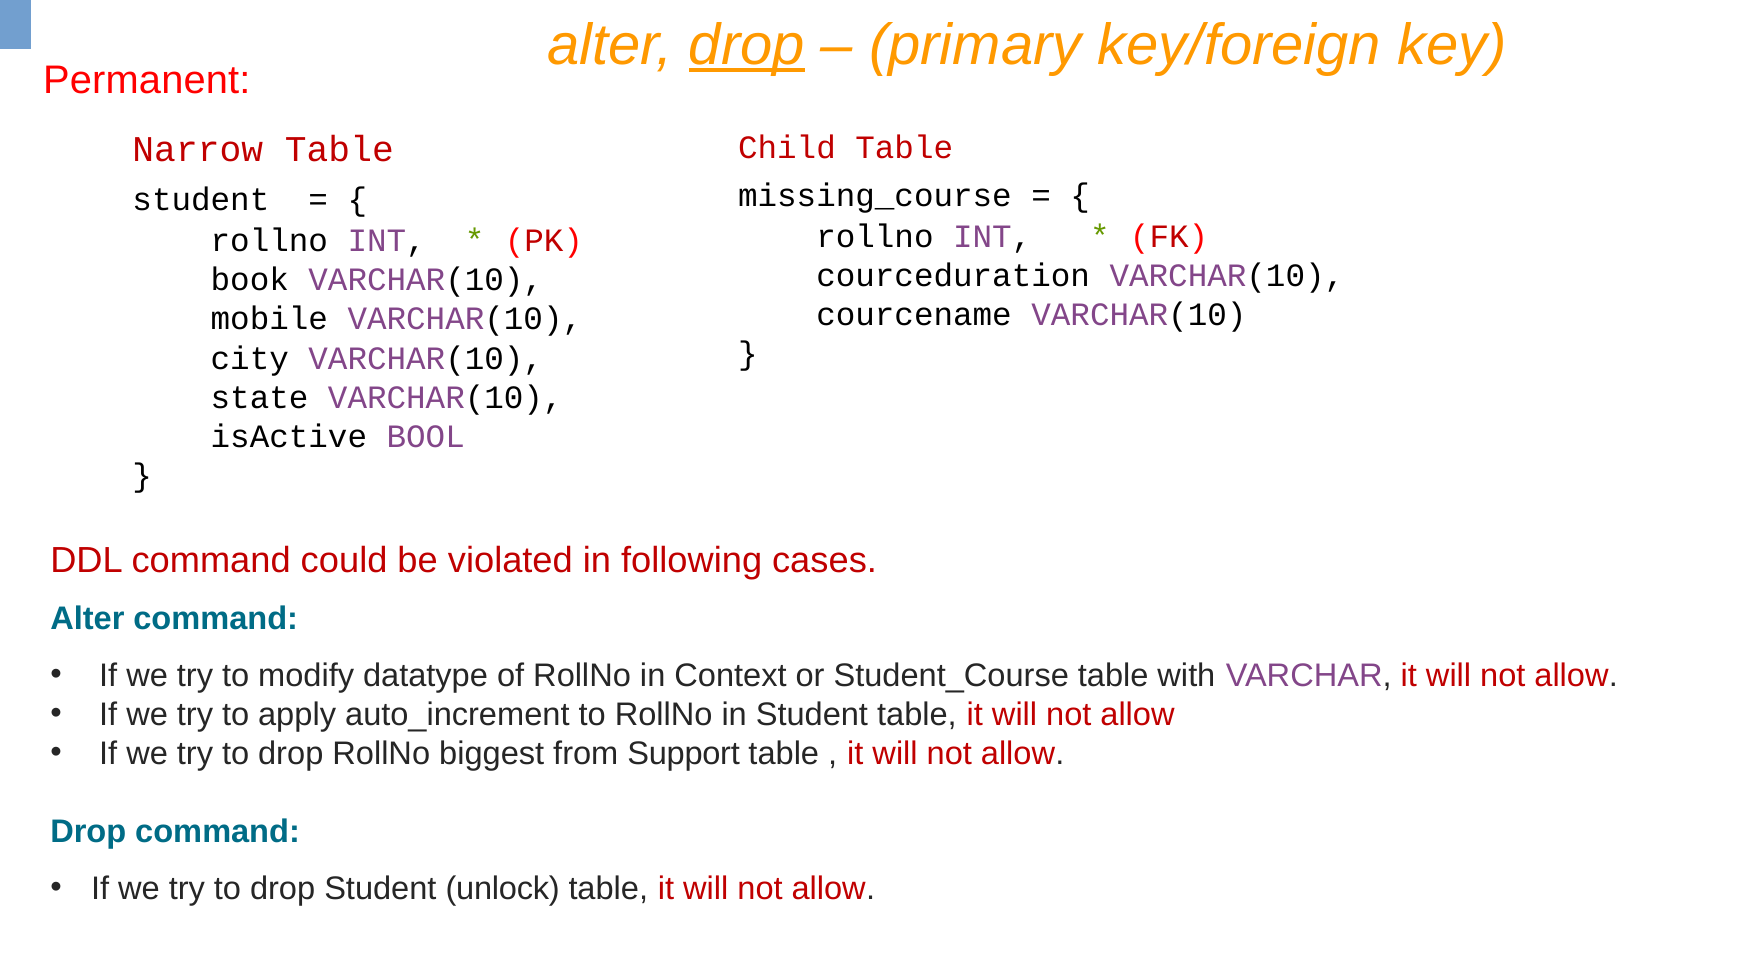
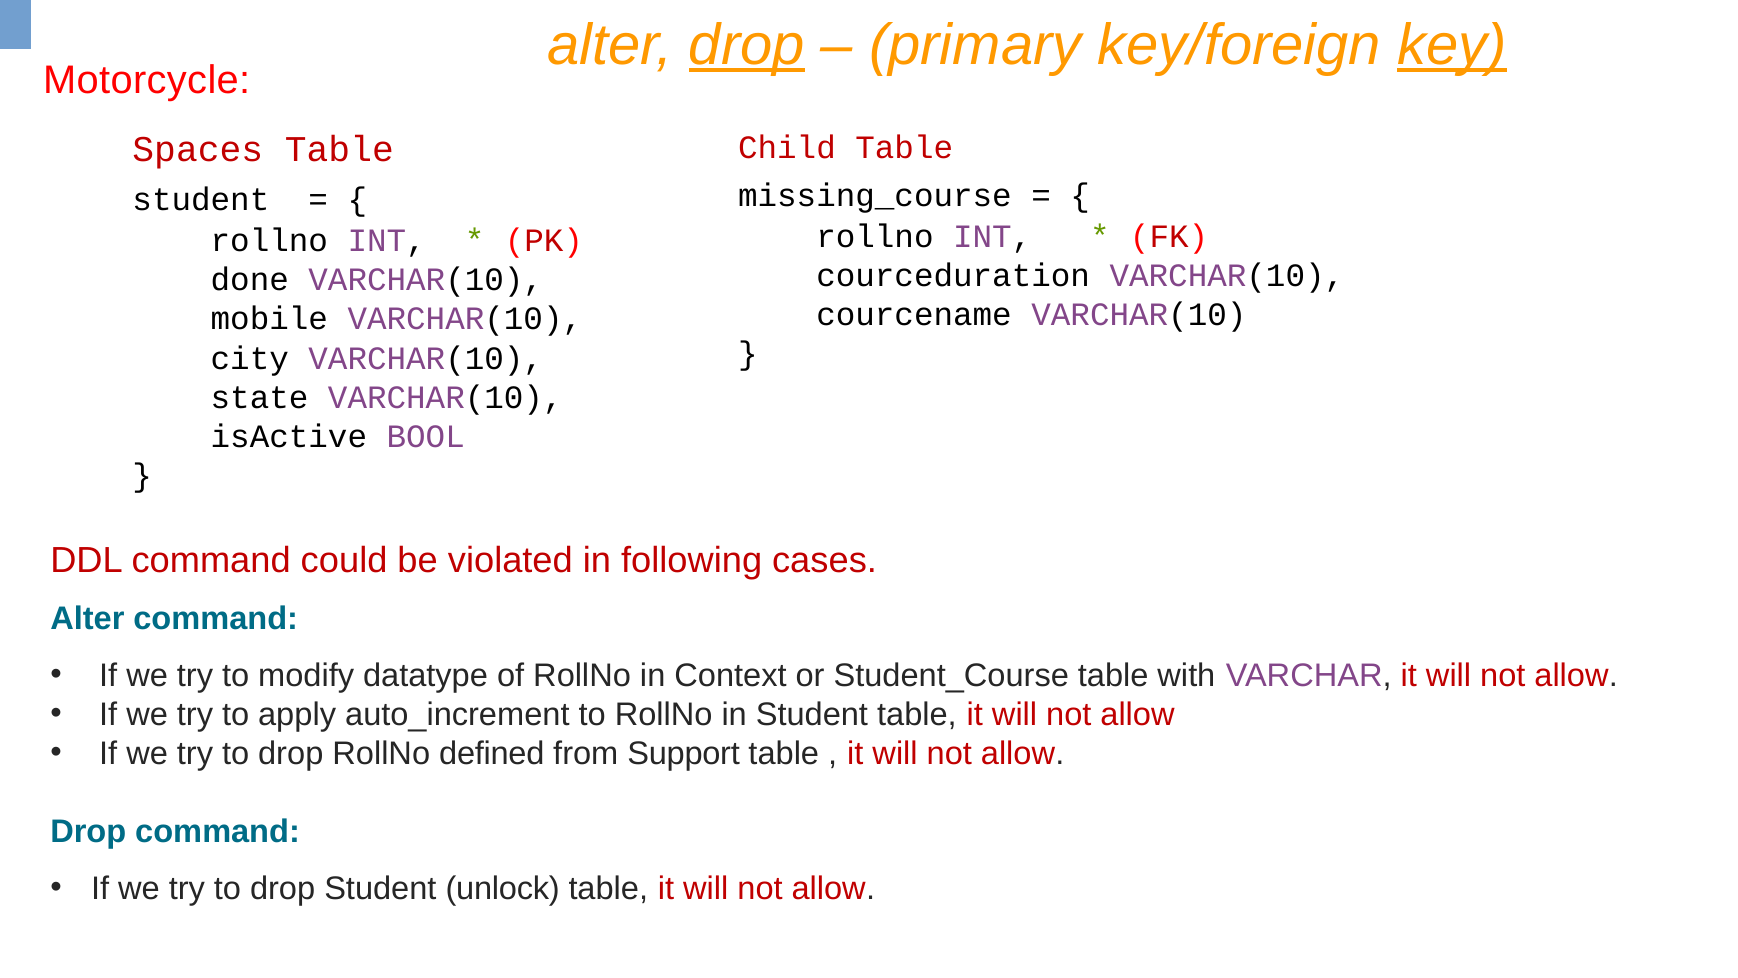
key underline: none -> present (1452, 45)
Permanent: Permanent -> Motorcycle (147, 81)
Narrow: Narrow -> Spaces (198, 150)
book: book -> done (250, 280)
biggest: biggest -> defined (492, 754)
